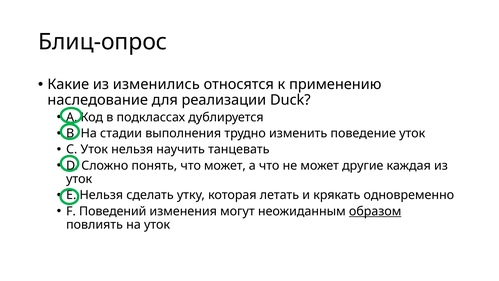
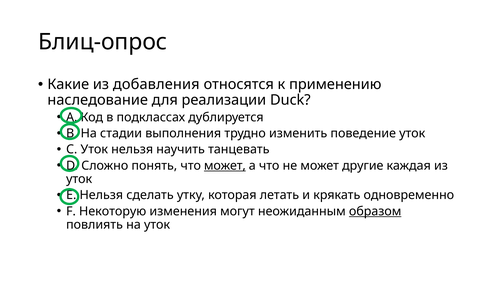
изменились: изменились -> добавления (156, 84)
может underline: none -> present (225, 165)
Поведений: Поведений -> Некоторую (113, 211)
